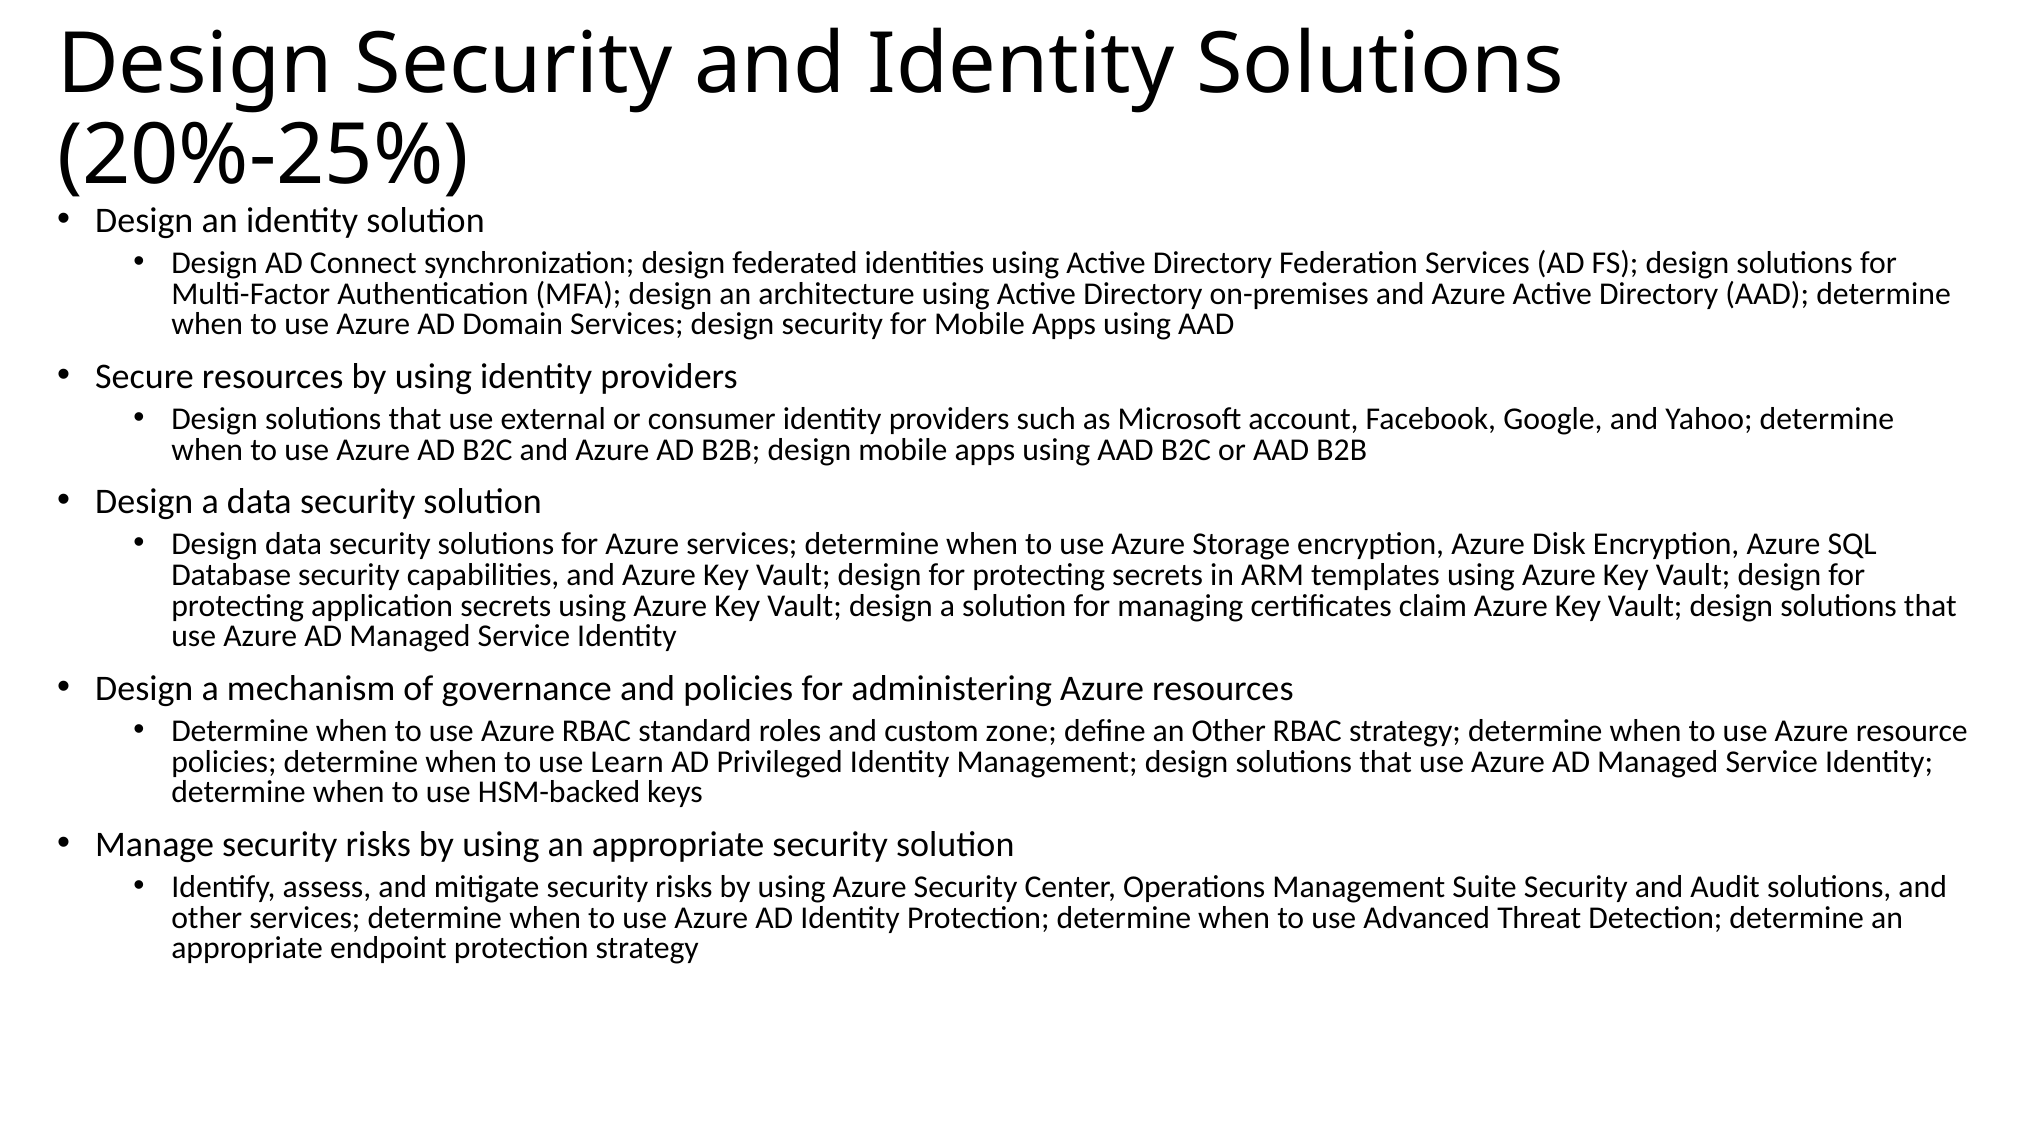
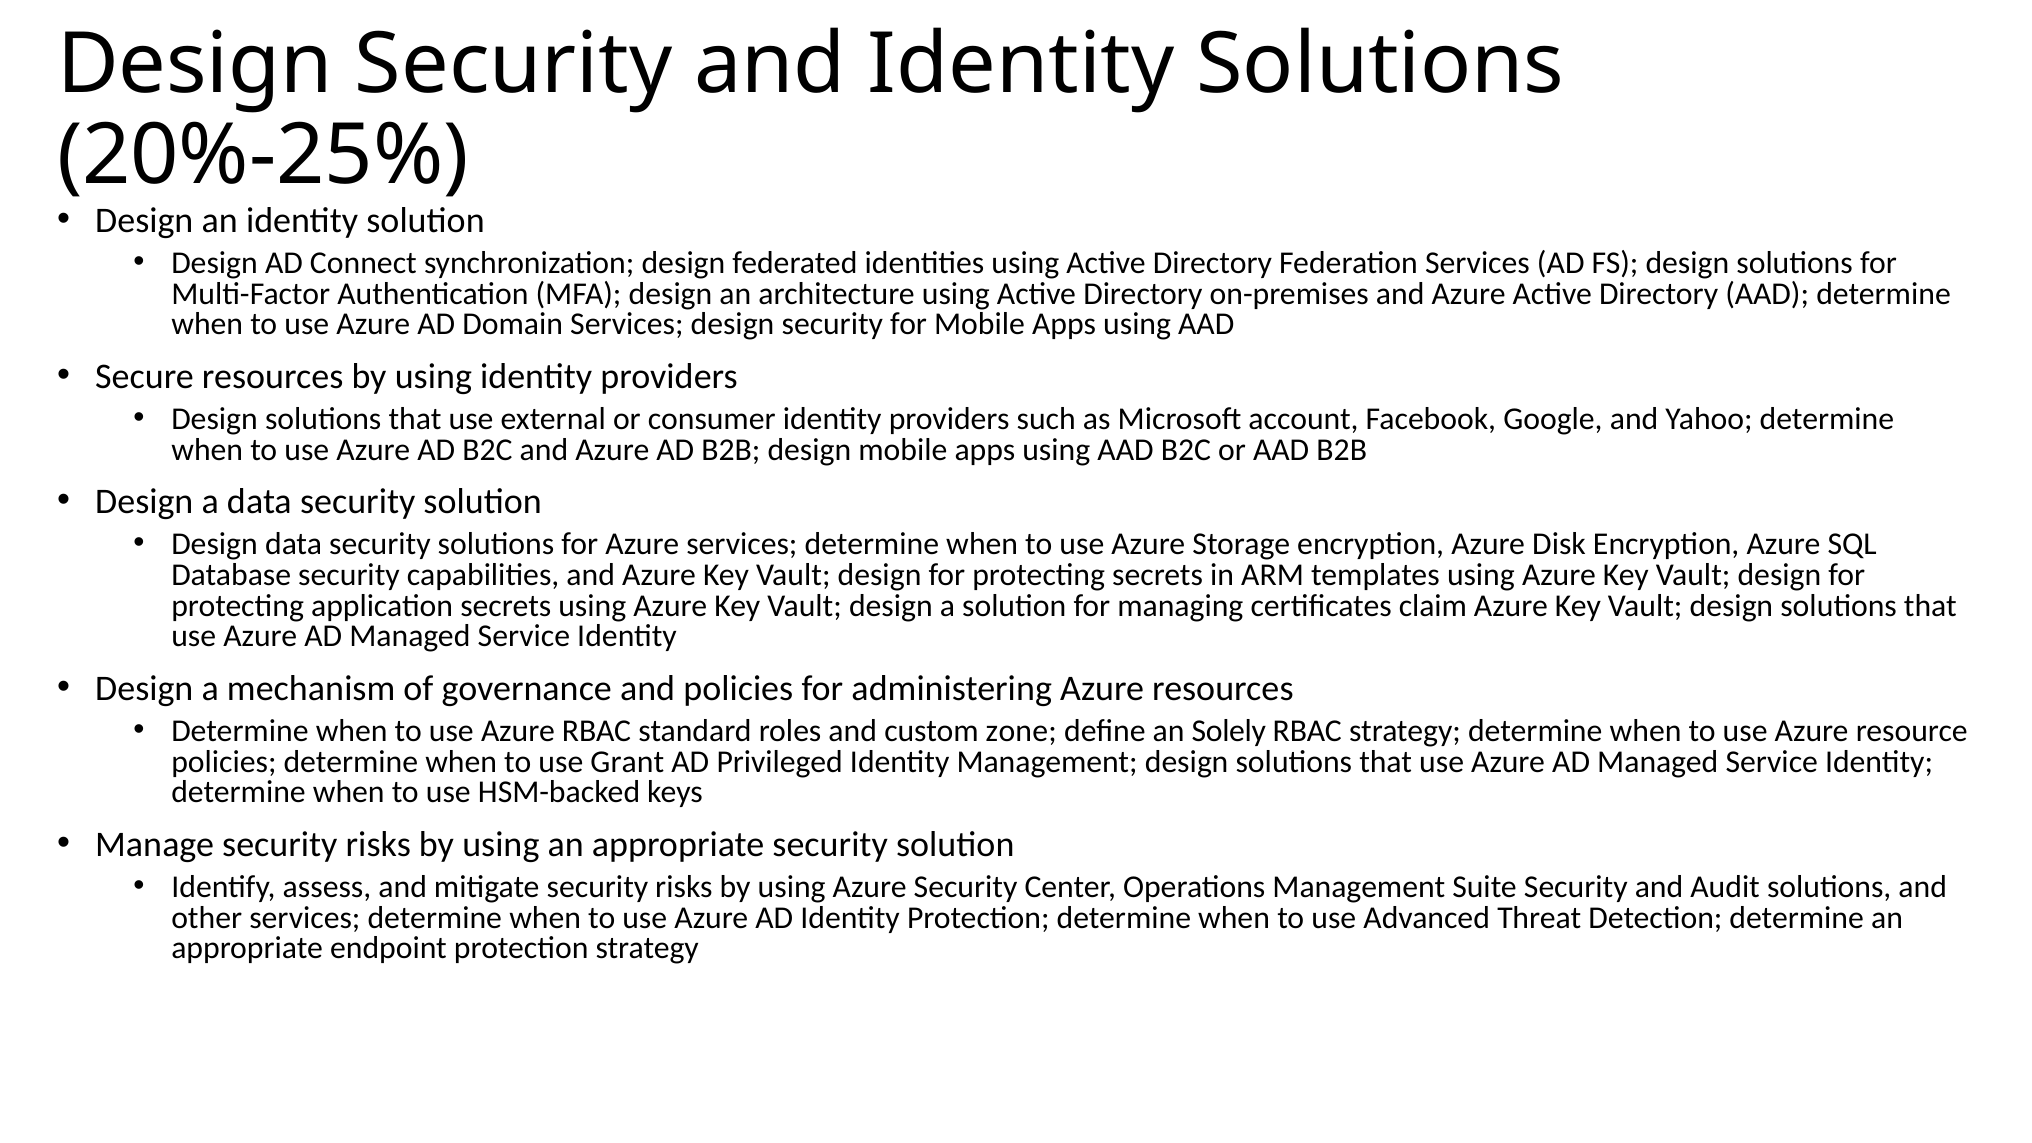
an Other: Other -> Solely (1229, 731)
Learn: Learn -> Grant (627, 762)
